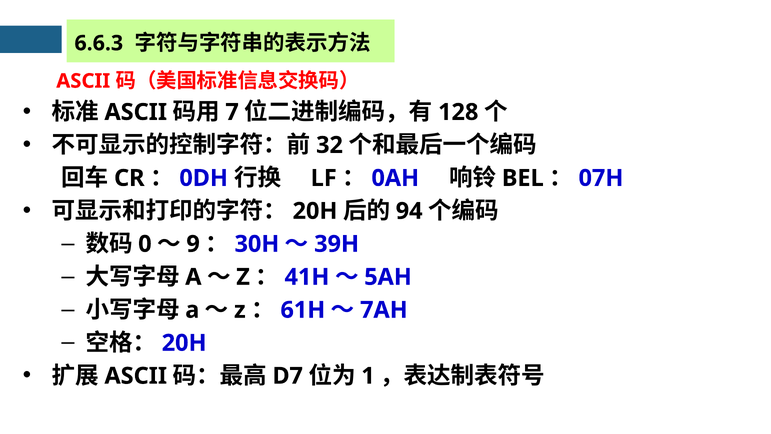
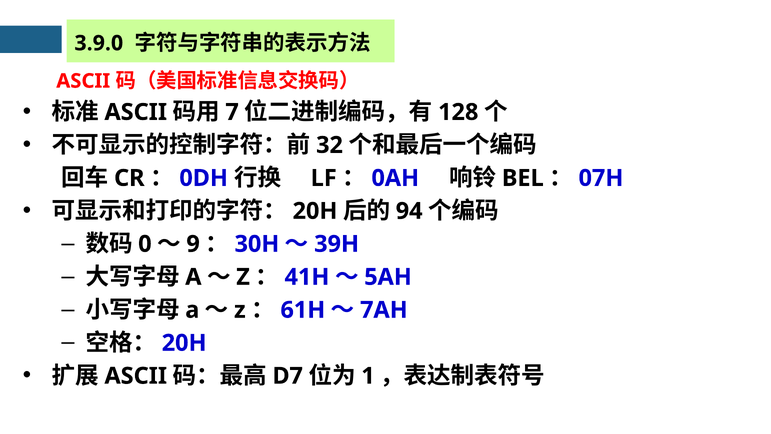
6.6.3: 6.6.3 -> 3.9.0 (99, 43)
